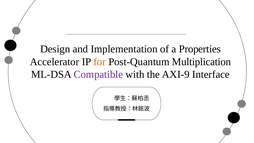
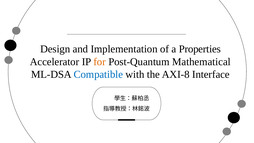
Multiplication: Multiplication -> Mathematical (201, 62)
Compatible colour: purple -> blue (98, 74)
AXI-9: AXI-9 -> AXI-8 (176, 74)
